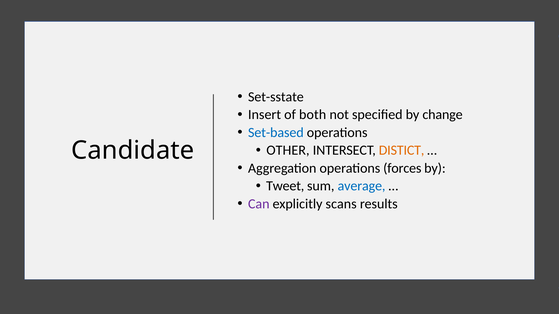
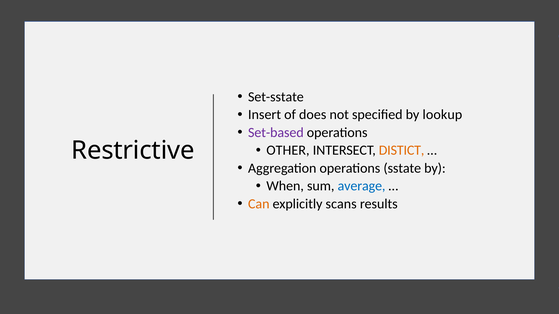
both: both -> does (313, 115)
change: change -> lookup (442, 115)
Set-based colour: blue -> purple (276, 133)
Candidate: Candidate -> Restrictive (133, 150)
forces: forces -> sstate (402, 168)
Tweet: Tweet -> When (285, 186)
Can colour: purple -> orange (259, 204)
